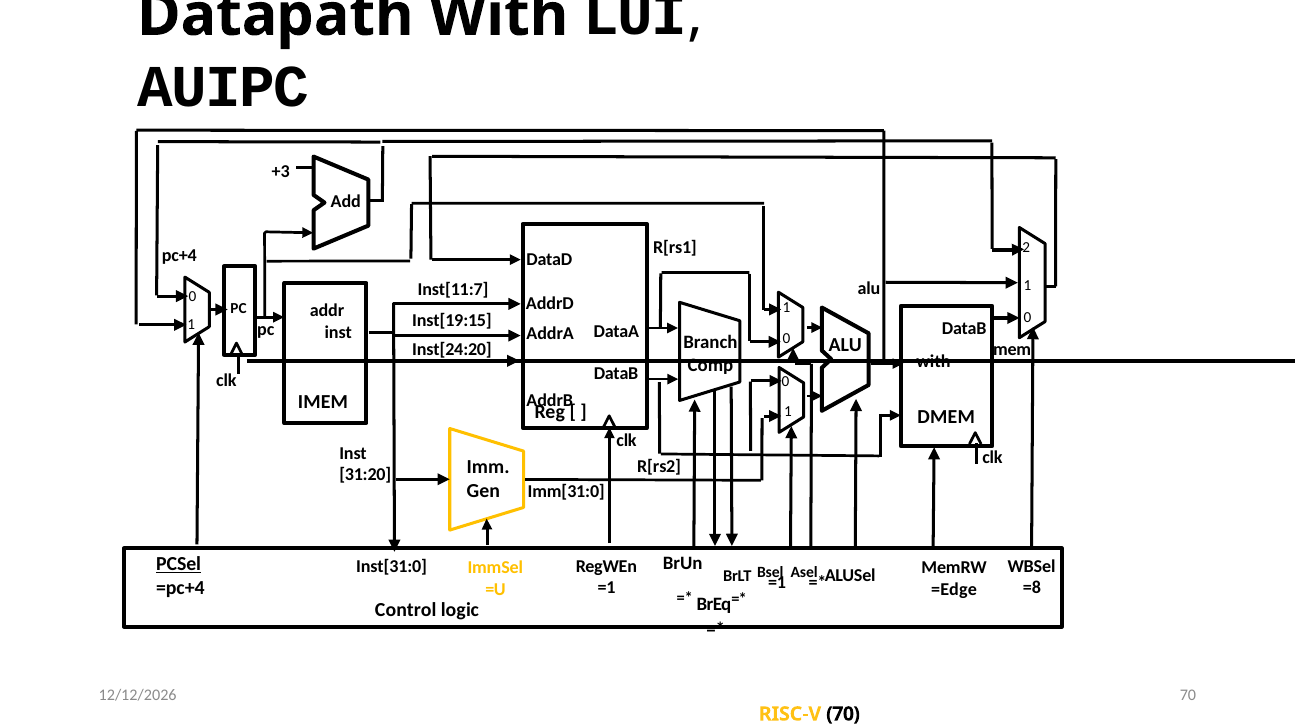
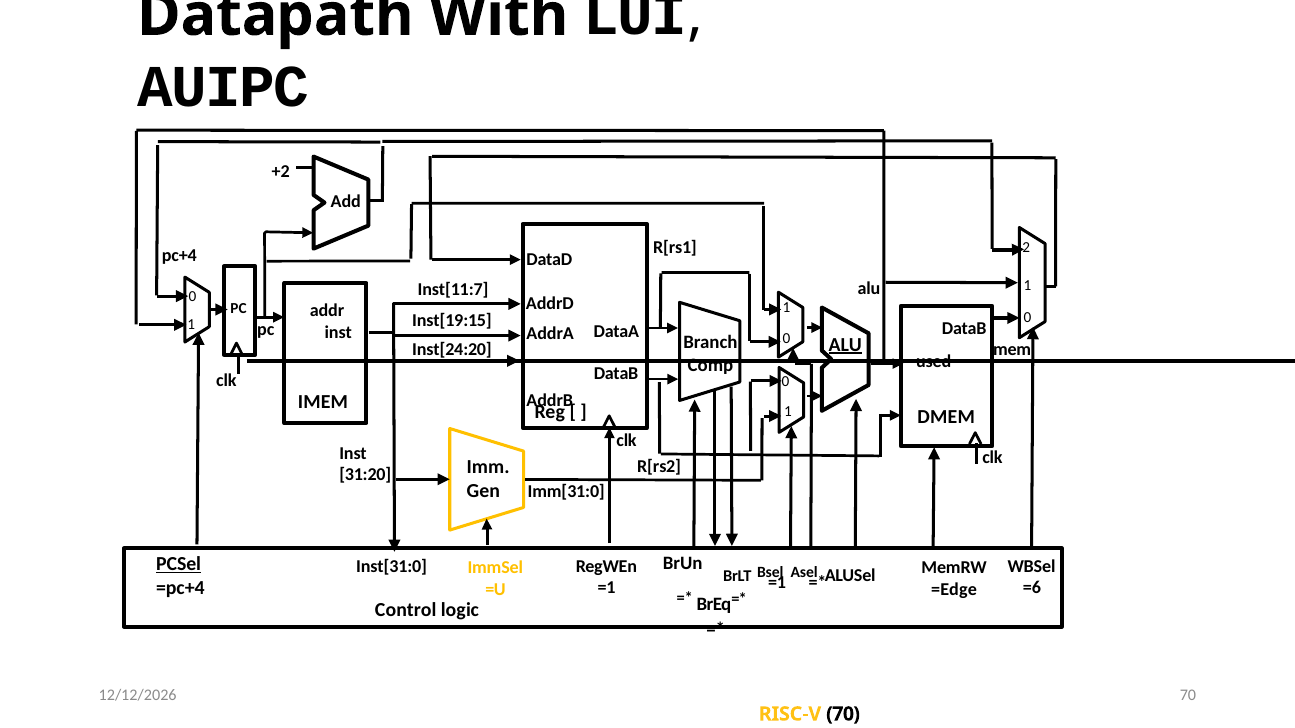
+3: +3 -> +2 (281, 171)
ALU underline: none -> present (845, 345)
with: with -> used (934, 362)
=8: =8 -> =6 (1032, 588)
